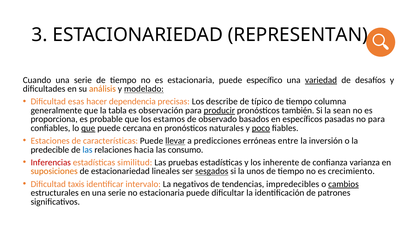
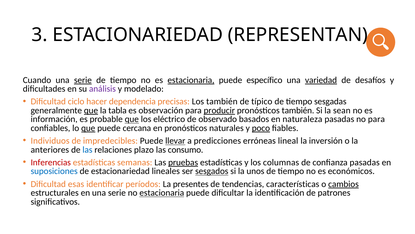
serie underline: none -> present (83, 80)
estacionaria underline: none -> present (191, 80)
análisis colour: orange -> purple (102, 89)
modelado underline: present -> none (144, 89)
esas: esas -> ciclo (76, 101)
Los describe: describe -> también (222, 101)
columna: columna -> sesgadas (330, 101)
que underline: none -> present (91, 110)
proporciona: proporciona -> información (54, 119)
que underline: none -> present (132, 119)
estamos: estamos -> eléctrico (169, 119)
específicos: específicos -> naturaleza (302, 119)
Estaciones: Estaciones -> Individuos (50, 141)
características: características -> impredecibles (110, 141)
entre: entre -> lineal (288, 141)
predecible: predecible -> anteriores (50, 149)
hacia: hacia -> plazo (144, 149)
similitud: similitud -> semanas (135, 162)
pruebas underline: none -> present (183, 162)
inherente: inherente -> columnas (281, 162)
confianza varianza: varianza -> pasadas (365, 162)
suposiciones colour: orange -> blue (54, 171)
crecimiento: crecimiento -> económicos (351, 171)
taxis: taxis -> esas (76, 184)
intervalo: intervalo -> períodos (143, 184)
negativos: negativos -> presentes (191, 184)
impredecibles: impredecibles -> características (293, 184)
estacionaria underline: none -> present (162, 192)
